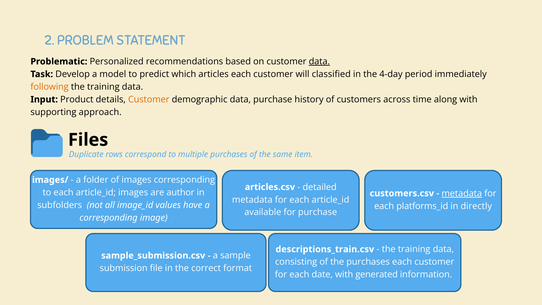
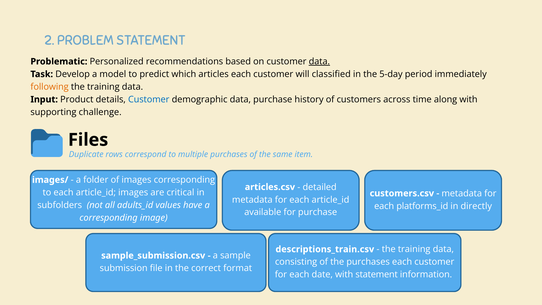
4-day: 4-day -> 5-day (391, 74)
Customer colour: orange -> blue (149, 99)
approach: approach -> challenge (100, 112)
author: author -> critical (180, 192)
metadata underline: present -> none (462, 193)
image_id: image_id -> adults_id (135, 205)
with generated: generated -> statement (377, 274)
